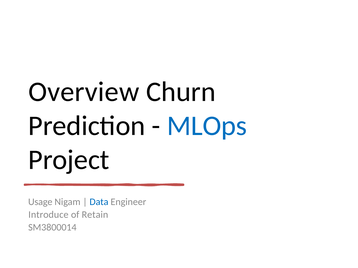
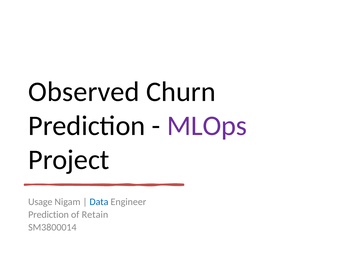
Overview: Overview -> Observed (84, 92)
MLOps colour: blue -> purple (207, 126)
Introduce: Introduce -> Prediction (49, 215)
